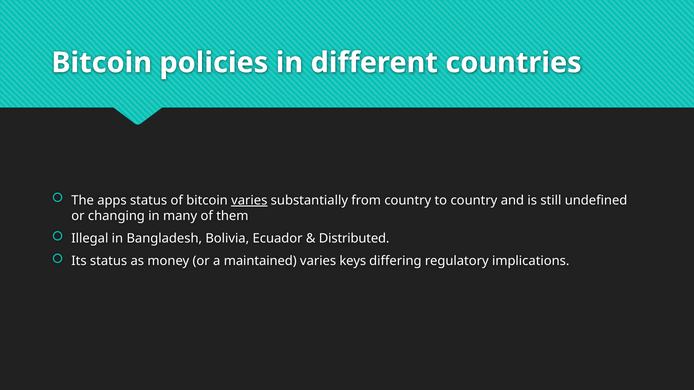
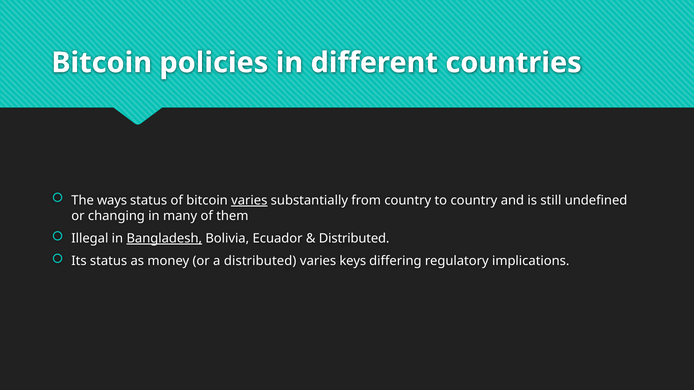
apps: apps -> ways (112, 201)
Bangladesh underline: none -> present (164, 239)
a maintained: maintained -> distributed (260, 261)
